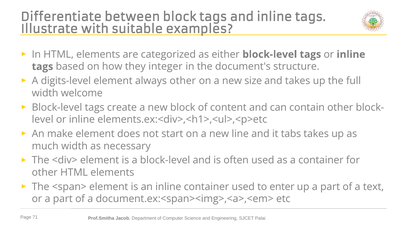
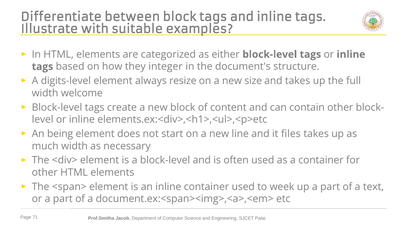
always other: other -> resize (183, 81)
make: make -> being (60, 134)
tabs: tabs -> files (291, 134)
enter: enter -> week (282, 187)
